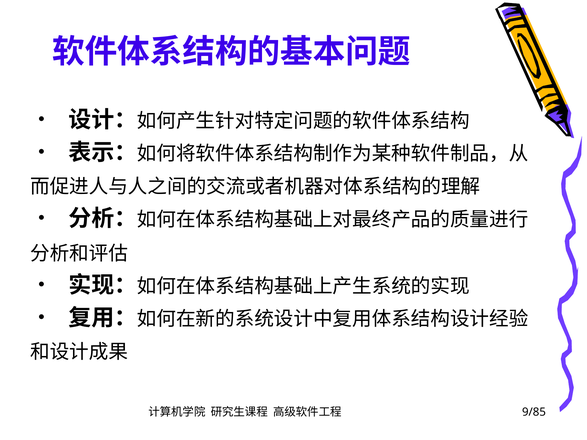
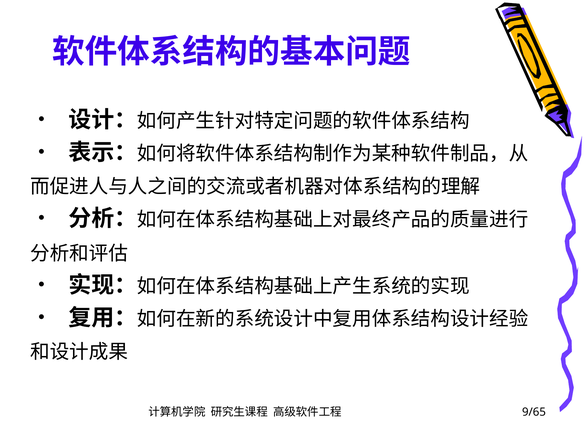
9/85: 9/85 -> 9/65 (534, 412)
